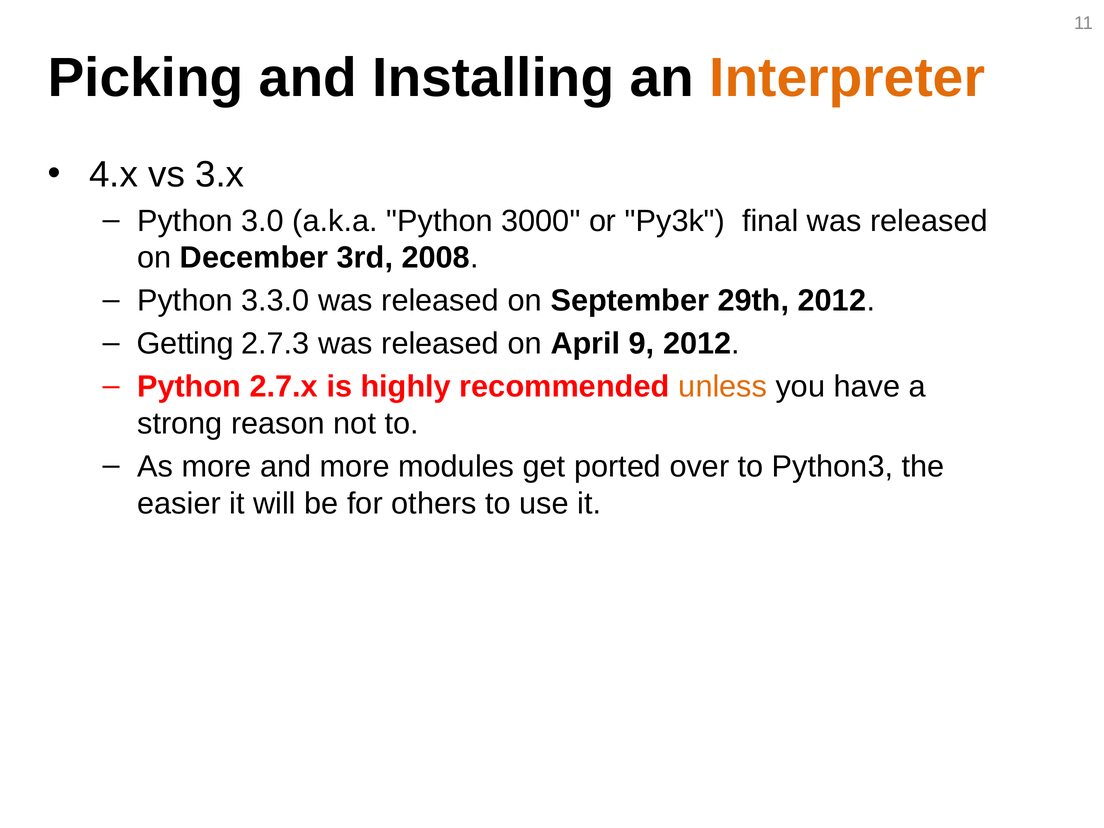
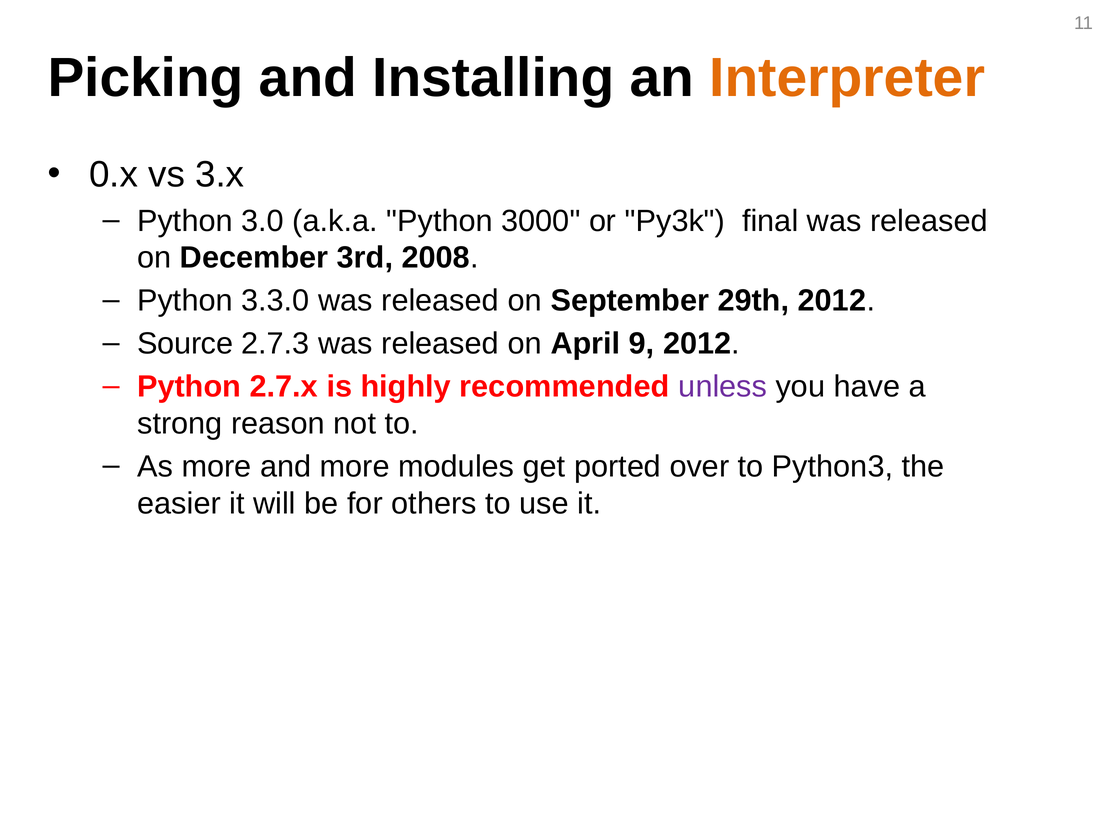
4.x: 4.x -> 0.x (114, 175)
Getting: Getting -> Source (185, 344)
unless colour: orange -> purple (723, 387)
